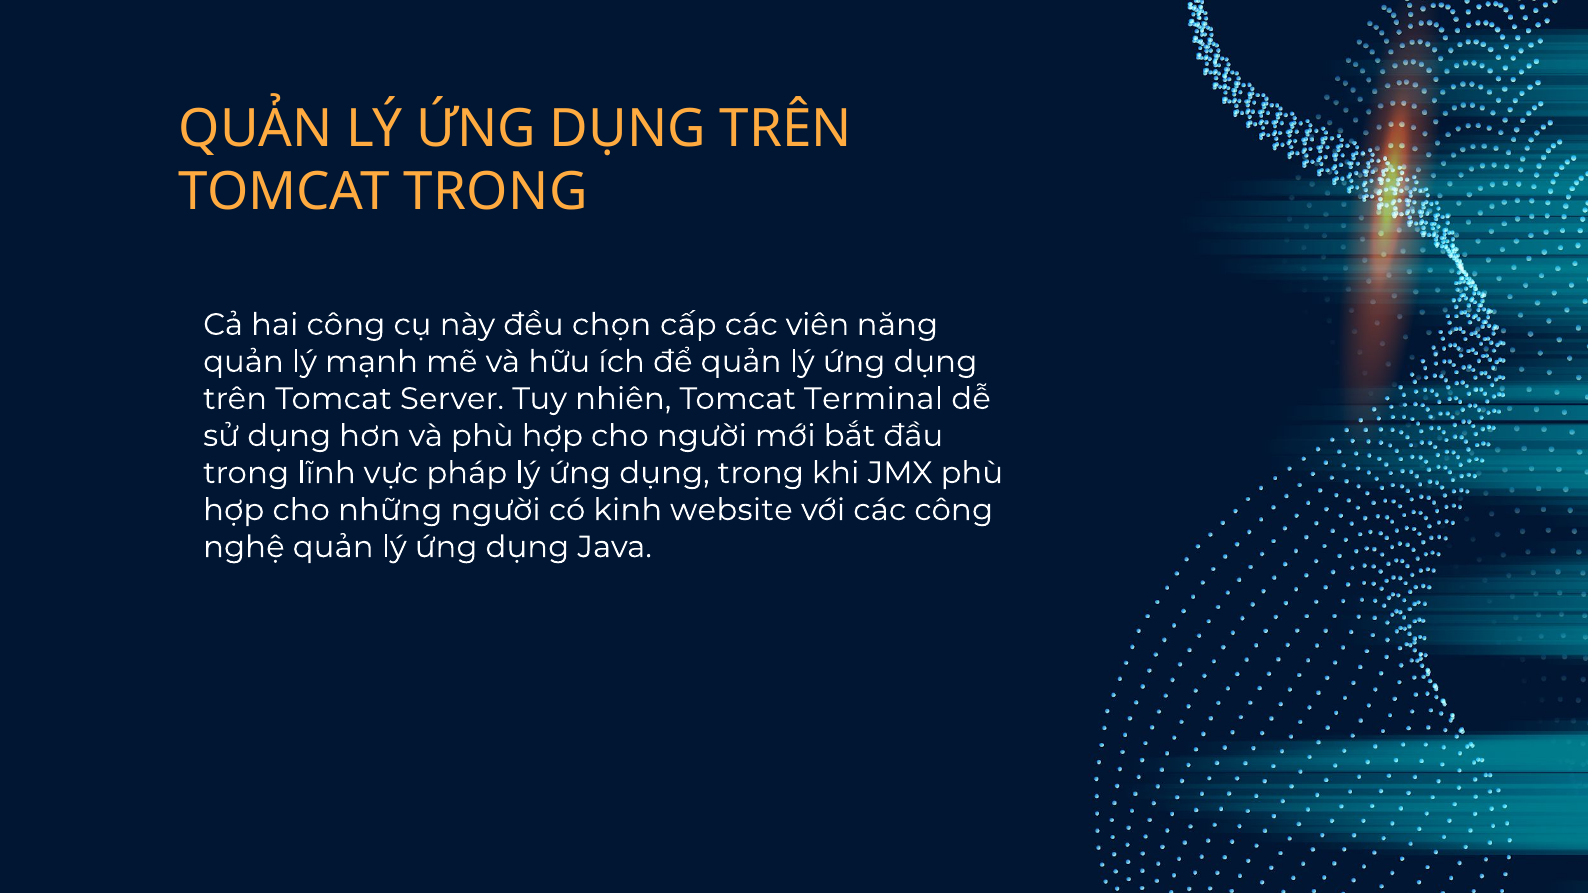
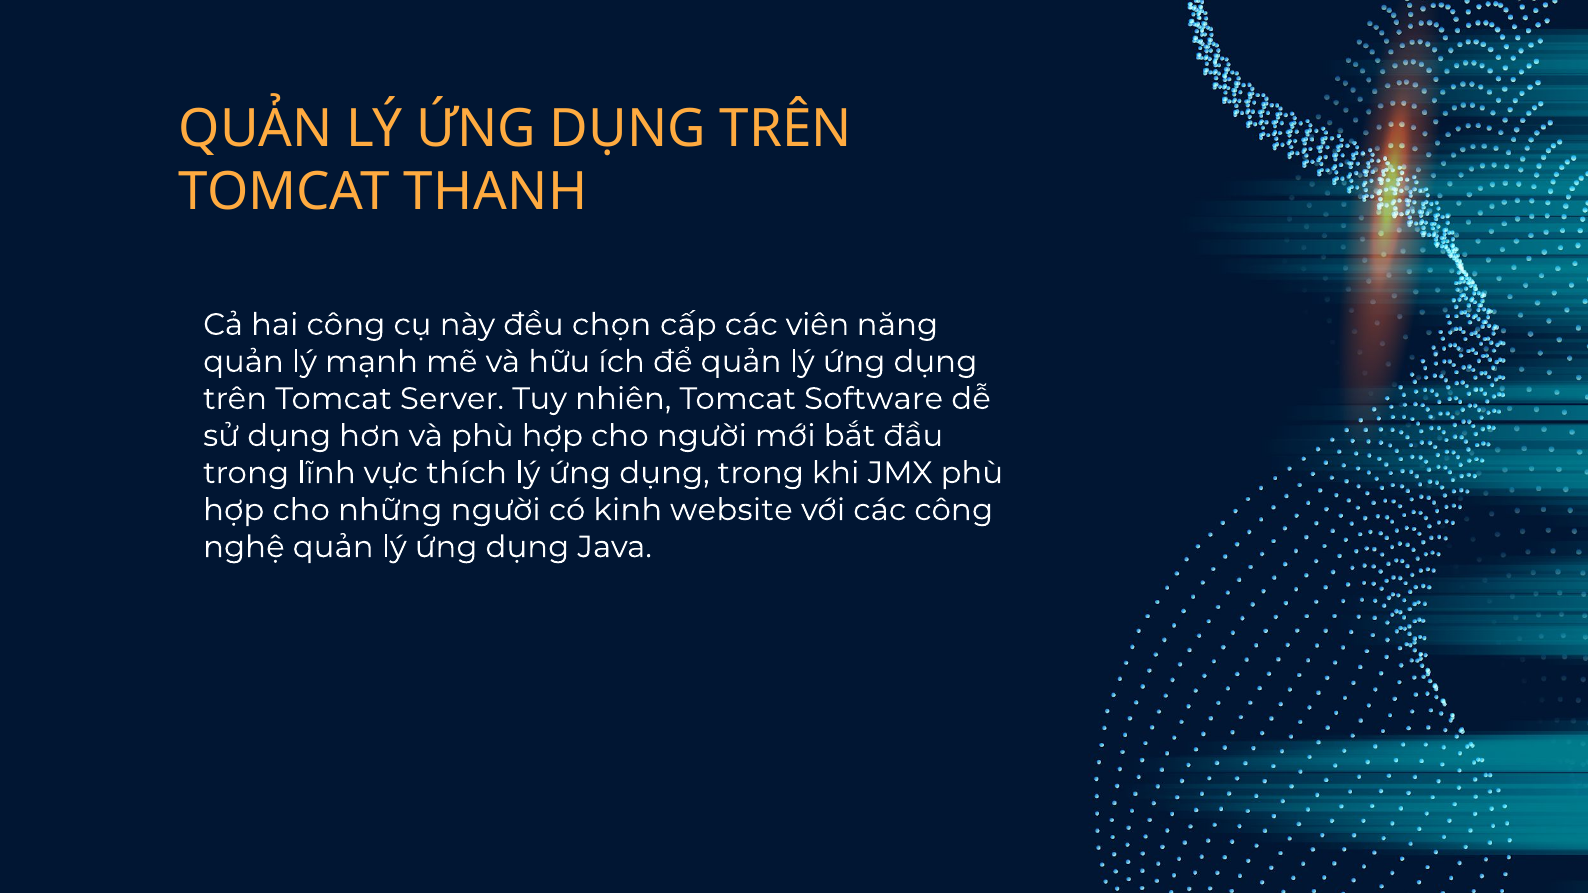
TOMCAT TRONG: TRONG -> THANH (496, 192)
Terminal: Terminal -> Software (874, 399)
pháp: pháp -> thích (467, 473)
